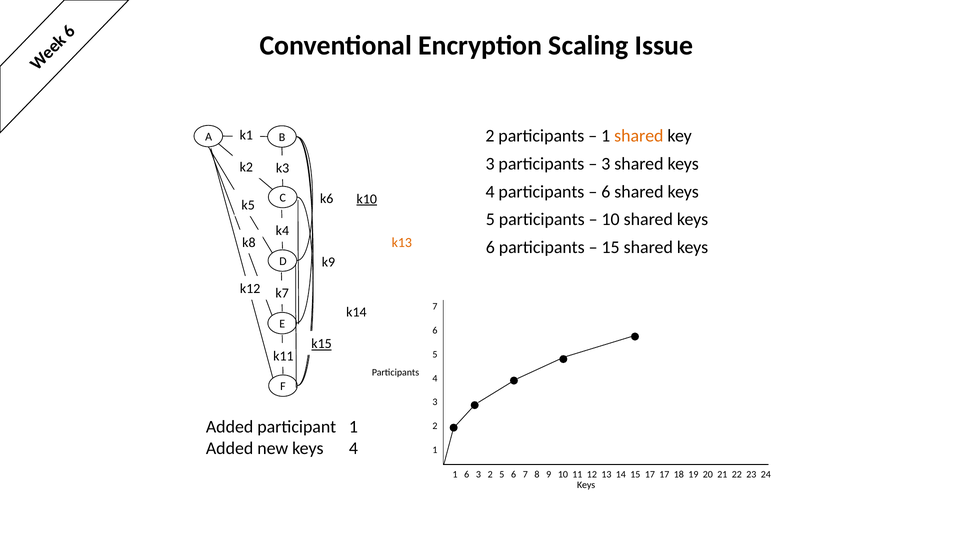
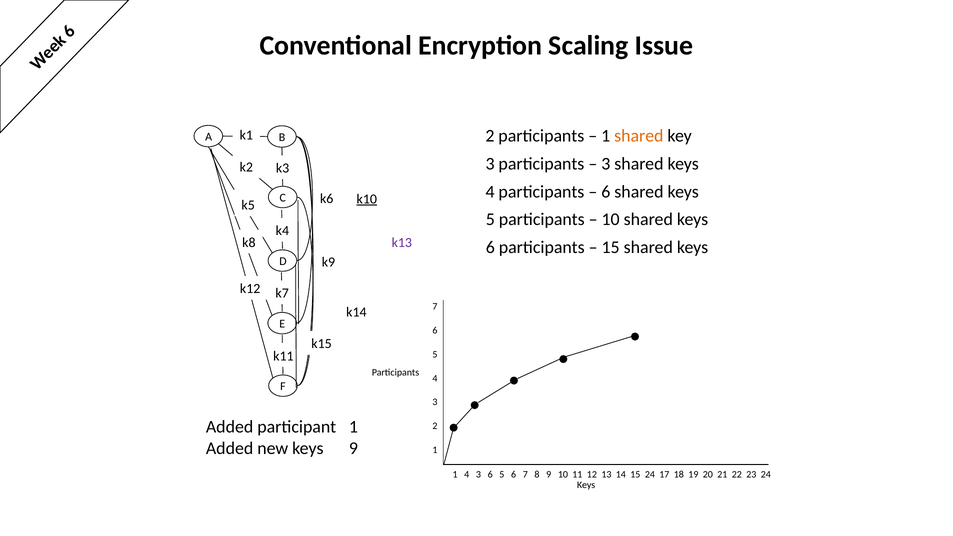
k13 colour: orange -> purple (402, 243)
k15 underline: present -> none (322, 344)
keys 4: 4 -> 9 (353, 449)
1 6: 6 -> 4 (467, 475)
2: 2 -> 6 (490, 475)
15 17: 17 -> 24 (650, 475)
